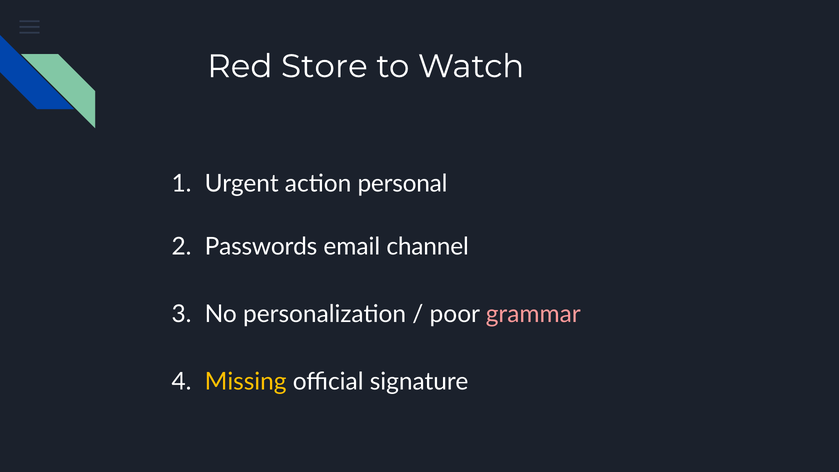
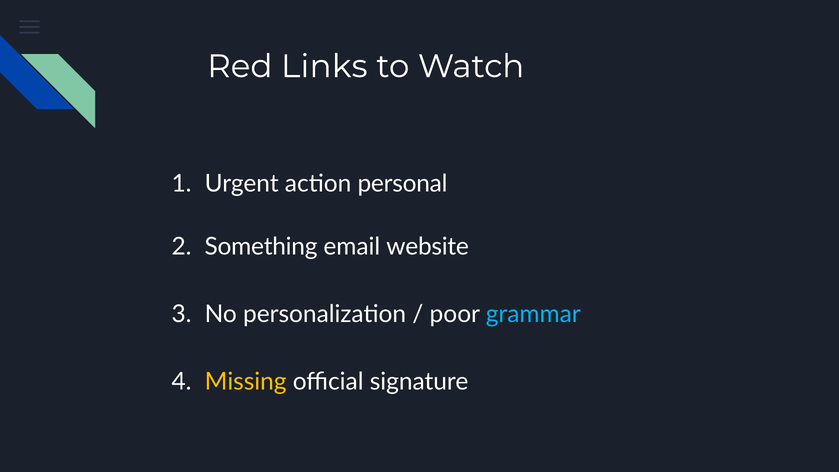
Store: Store -> Links (324, 66)
Passwords: Passwords -> Something (261, 247)
channel: channel -> website (428, 247)
grammar colour: pink -> light blue (533, 314)
